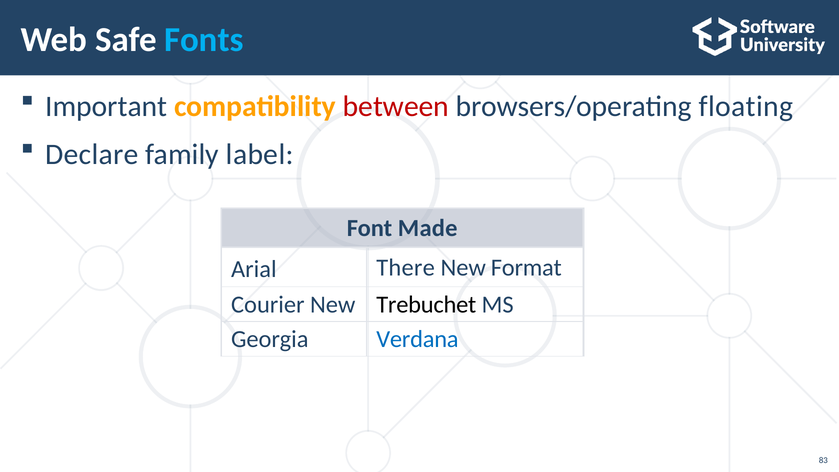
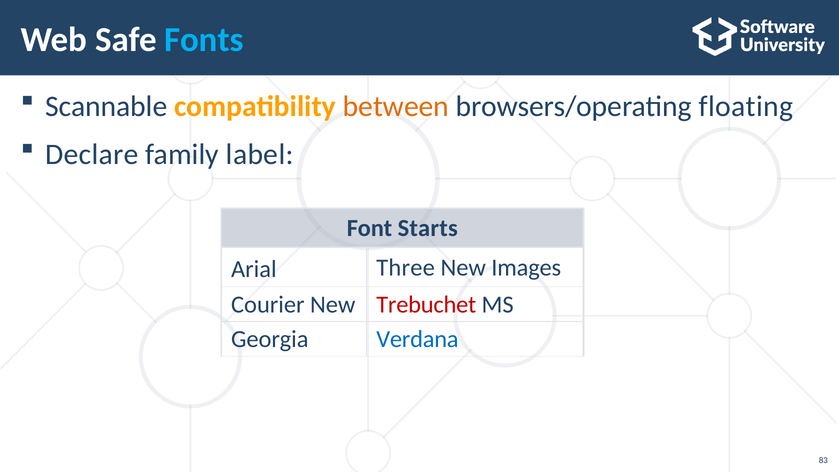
Important: Important -> Scannable (106, 106)
between colour: red -> orange (396, 106)
Made: Made -> Starts (428, 228)
There: There -> Three (406, 267)
Format: Format -> Images (526, 267)
Trebuchet colour: black -> red (426, 305)
